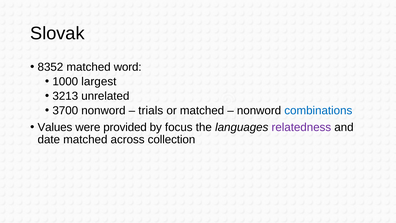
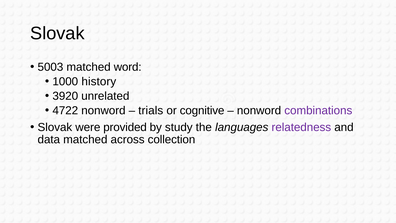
8352: 8352 -> 5003 (50, 67)
largest: largest -> history (99, 81)
3213: 3213 -> 3920 (65, 96)
3700: 3700 -> 4722 (65, 110)
or matched: matched -> cognitive (202, 110)
combinations colour: blue -> purple (318, 110)
Values: Values -> Slovak (55, 127)
focus: focus -> study (179, 127)
date: date -> data (49, 139)
